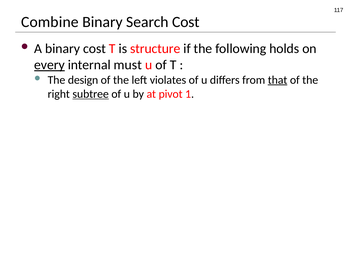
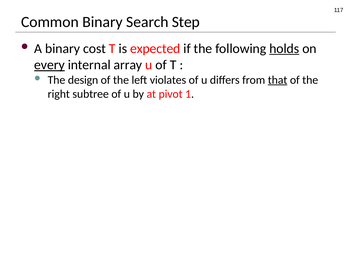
Combine: Combine -> Common (50, 22)
Search Cost: Cost -> Step (186, 22)
structure: structure -> expected (155, 49)
holds underline: none -> present (284, 49)
must: must -> array (128, 65)
subtree underline: present -> none (91, 94)
